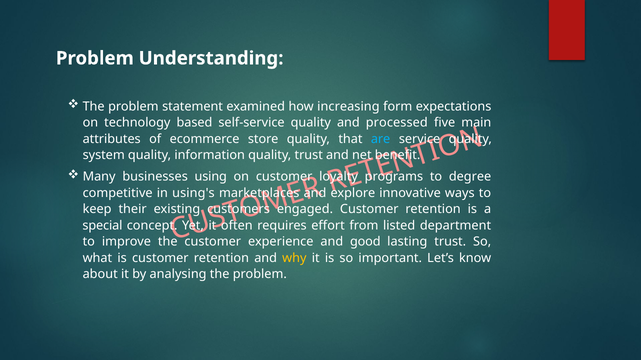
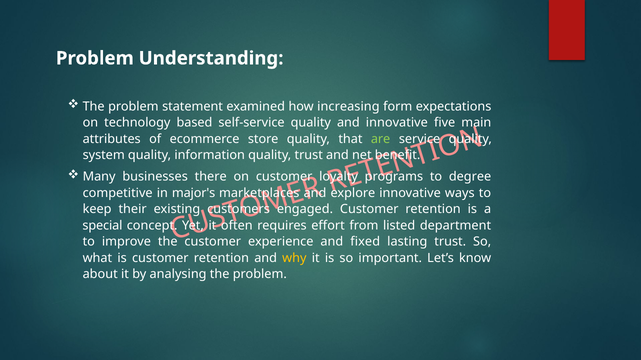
and processed: processed -> innovative (397, 123)
are colour: light blue -> light green (381, 139)
using: using -> there (211, 177)
using's: using's -> major's (194, 193)
good: good -> fixed (365, 242)
